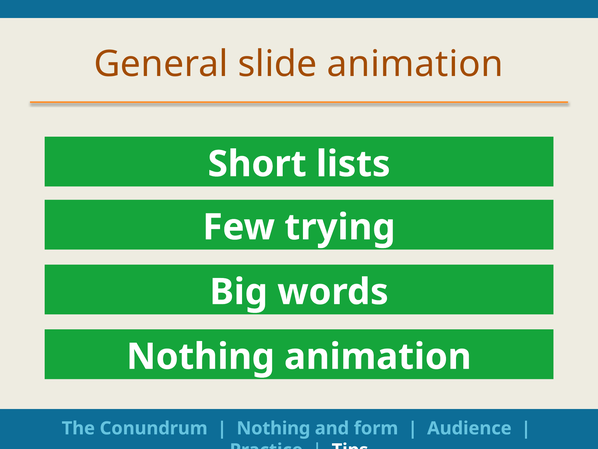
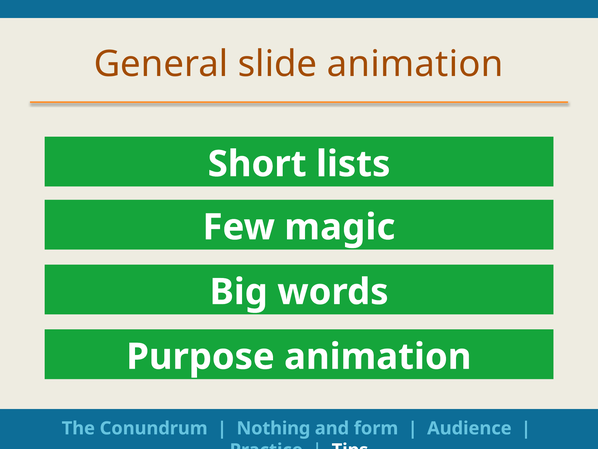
trying: trying -> magic (340, 227)
Nothing: Nothing -> Purpose (200, 356)
